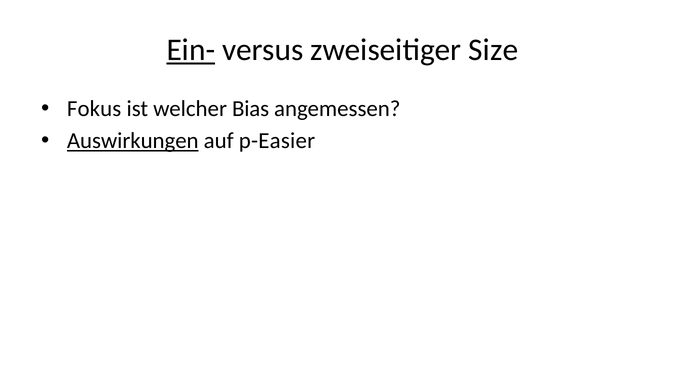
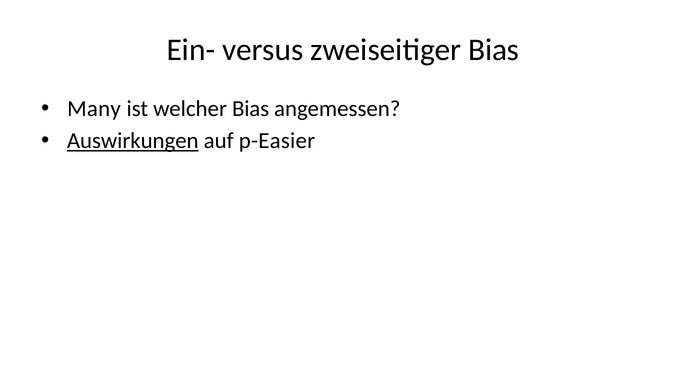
Ein- underline: present -> none (191, 50)
zweiseitiger Size: Size -> Bias (494, 50)
Fokus: Fokus -> Many (94, 109)
